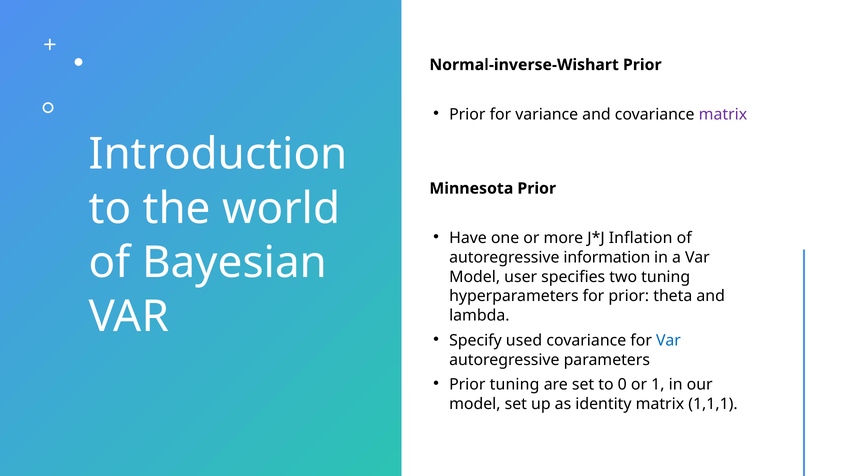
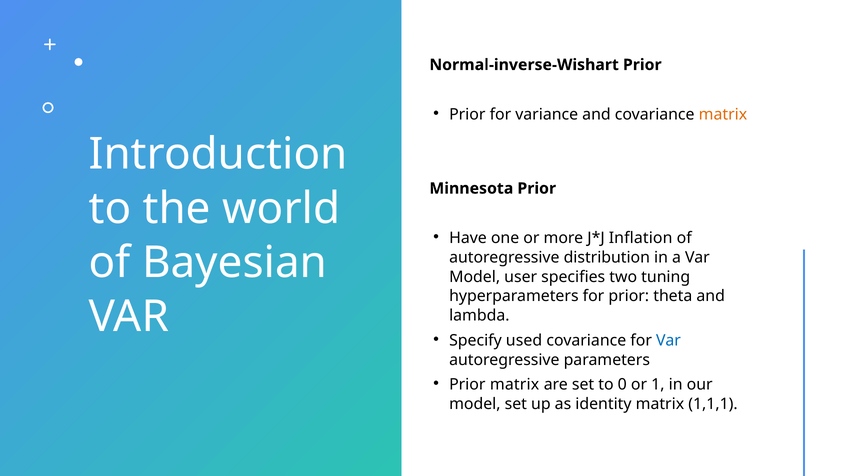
matrix colour: purple -> orange (723, 114)
information: information -> distribution (607, 257)
Prior tuning: tuning -> matrix (515, 384)
